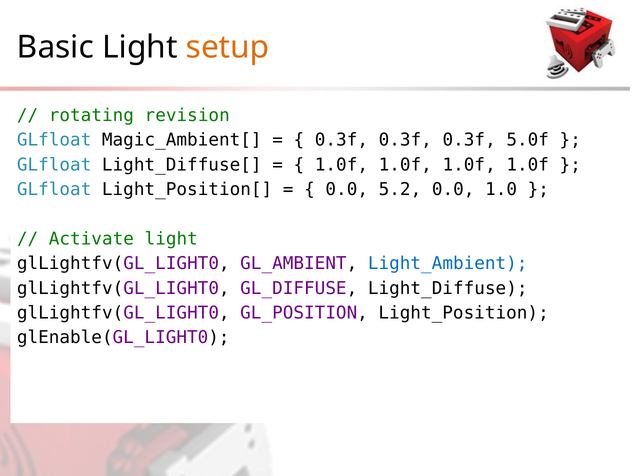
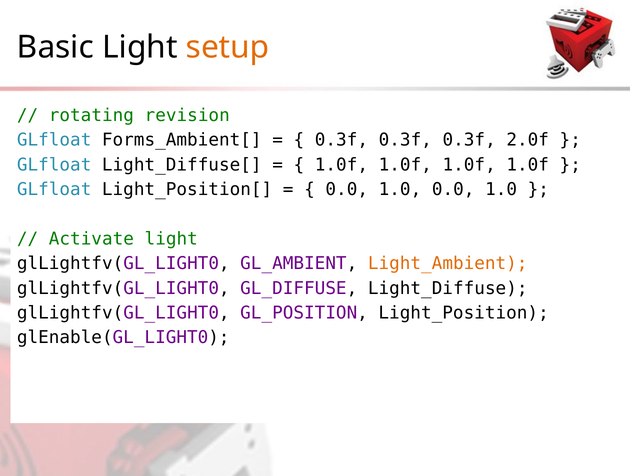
Magic_Ambient[: Magic_Ambient[ -> Forms_Ambient[ (182, 140)
5.0f: 5.0f -> 2.0f (528, 140)
5.2: 5.2 -> 1.0 (400, 190)
Light_Ambient colour: blue -> orange (448, 264)
